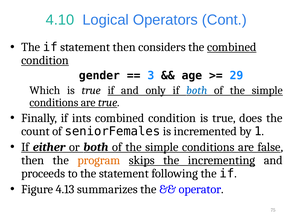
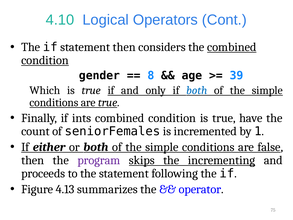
3: 3 -> 8 (151, 75)
29: 29 -> 39 (236, 75)
does: does -> have (251, 118)
program colour: orange -> purple (99, 160)
